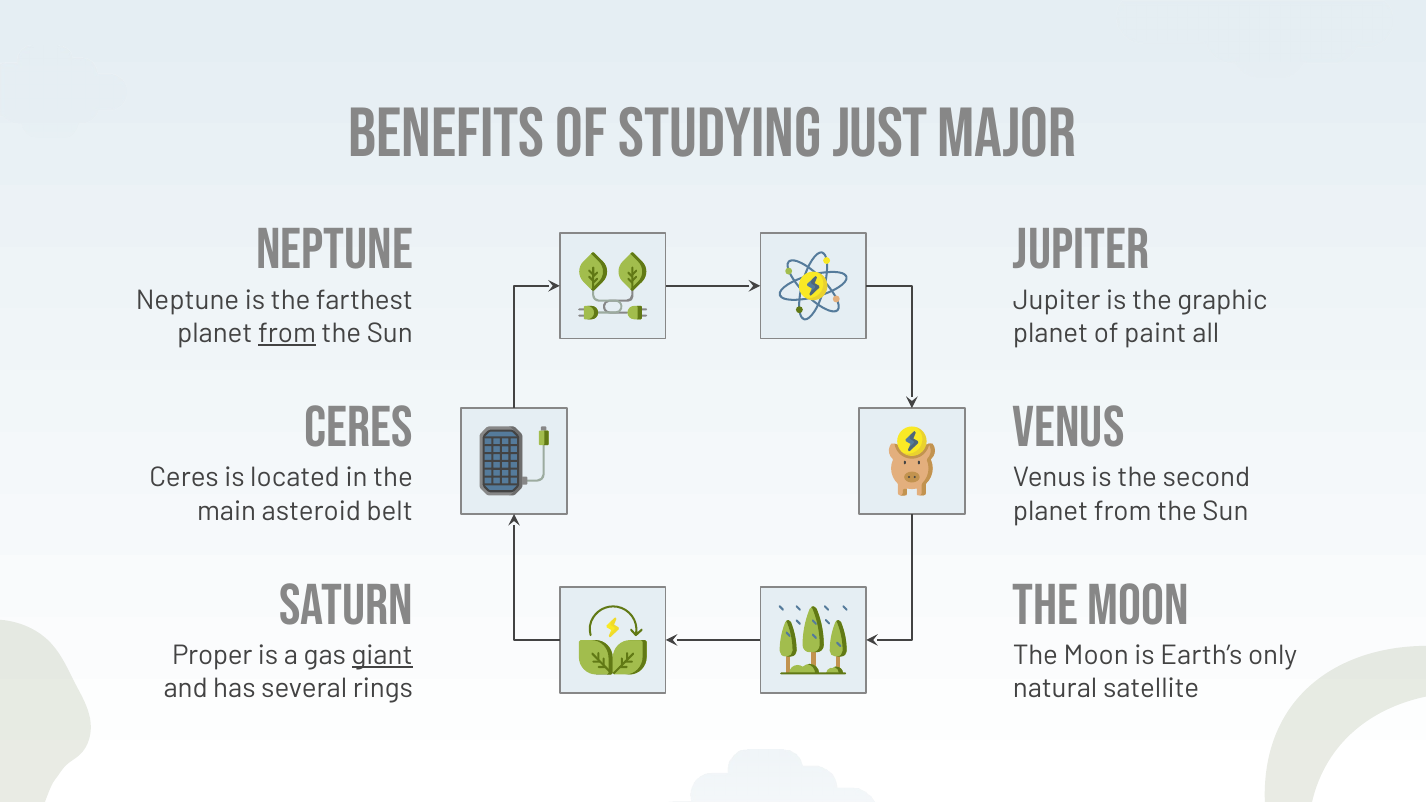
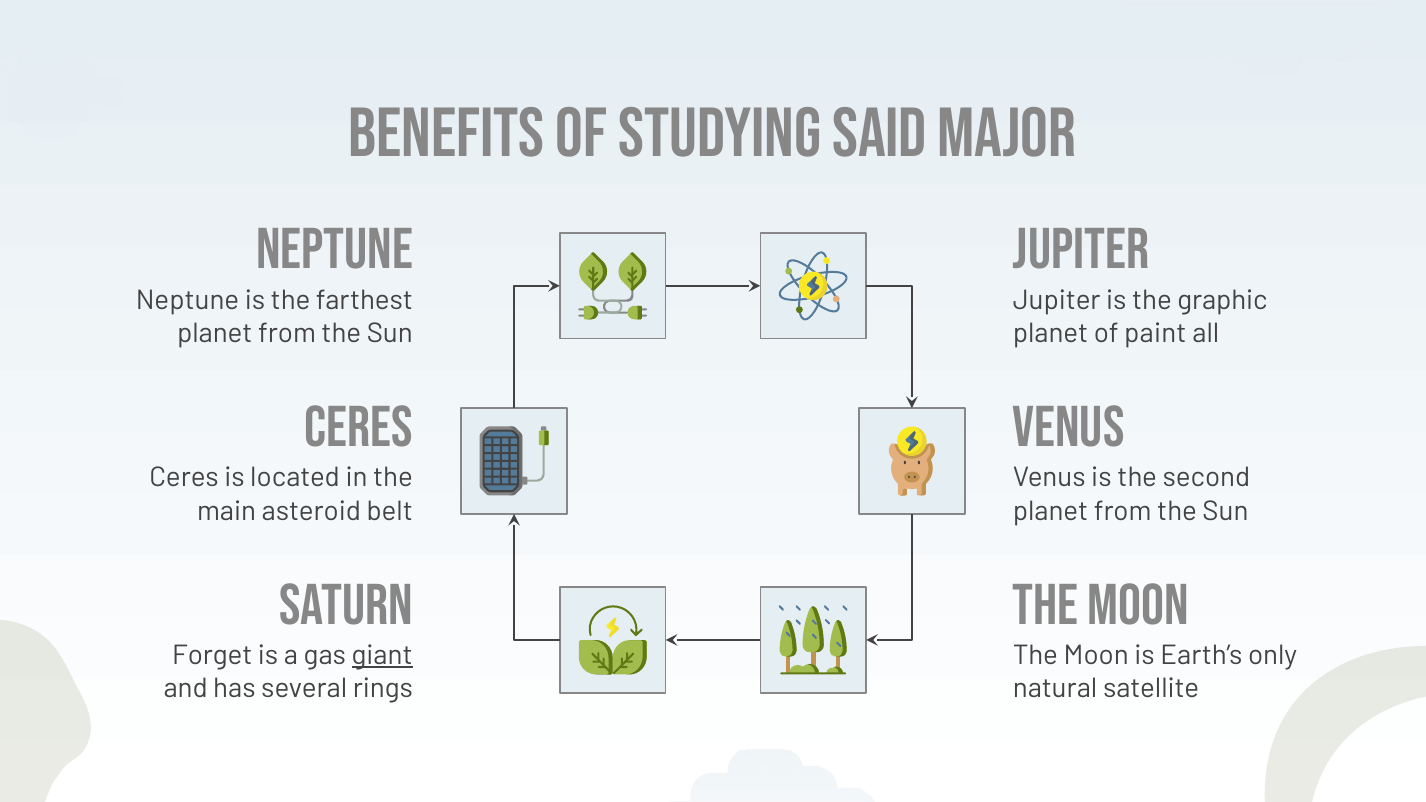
JUST: JUST -> SAID (880, 134)
from underline: present -> none (287, 333)
Proper: Proper -> Forget (212, 656)
